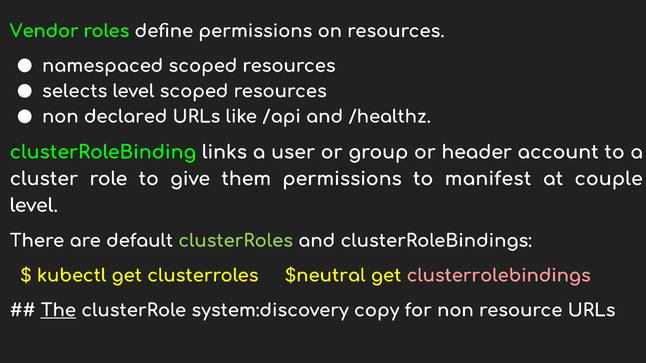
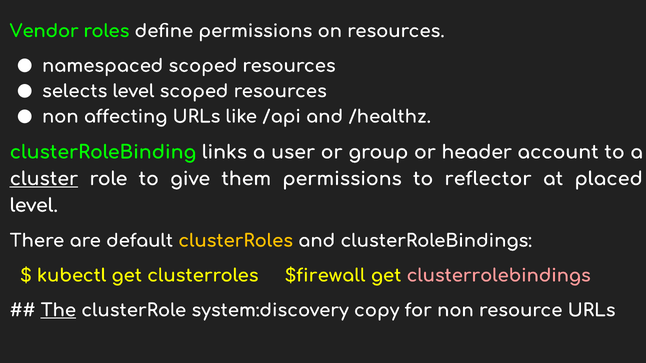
declared: declared -> affecting (126, 117)
cluster underline: none -> present (44, 179)
manifest: manifest -> reflector (488, 179)
couple: couple -> placed (609, 179)
clusterRoles colour: light green -> yellow (236, 241)
$neutral: $neutral -> $firewall (325, 276)
